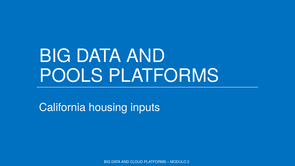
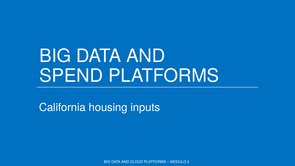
POOLS: POOLS -> SPEND (71, 76)
